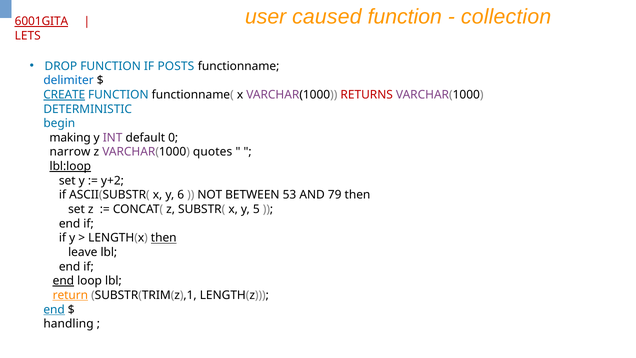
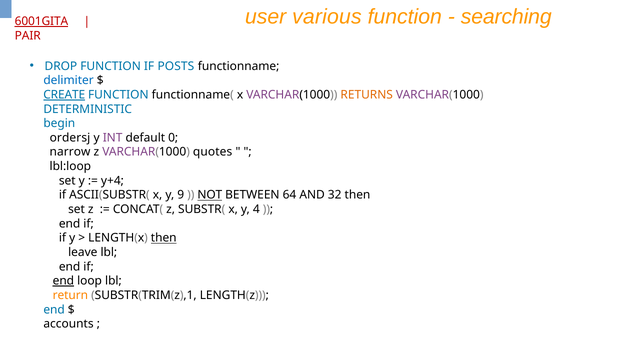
caused: caused -> various (327, 17)
collection: collection -> searching (506, 17)
LETS: LETS -> PAIR (28, 36)
RETURNS colour: red -> orange (367, 95)
making: making -> ordersj (70, 138)
lbl:loop underline: present -> none (70, 166)
y+2: y+2 -> y+4 (112, 181)
6: 6 -> 9 (181, 195)
NOT underline: none -> present (210, 195)
53: 53 -> 64 (289, 195)
79: 79 -> 32 (335, 195)
5: 5 -> 4 (256, 209)
return underline: present -> none (70, 295)
end underline: present -> none (54, 309)
handling: handling -> accounts (69, 324)
